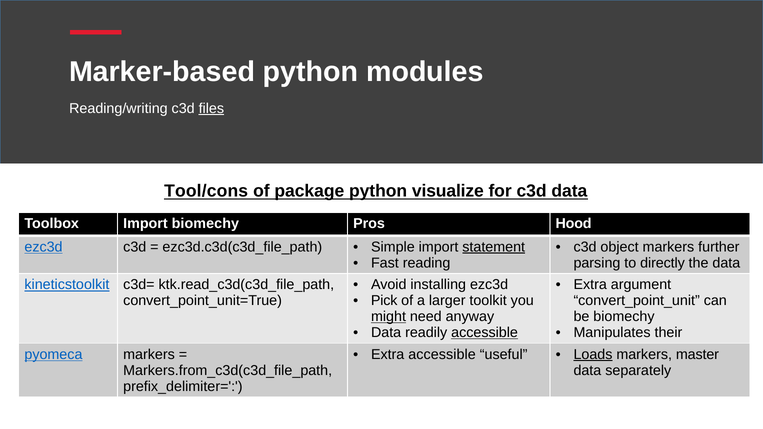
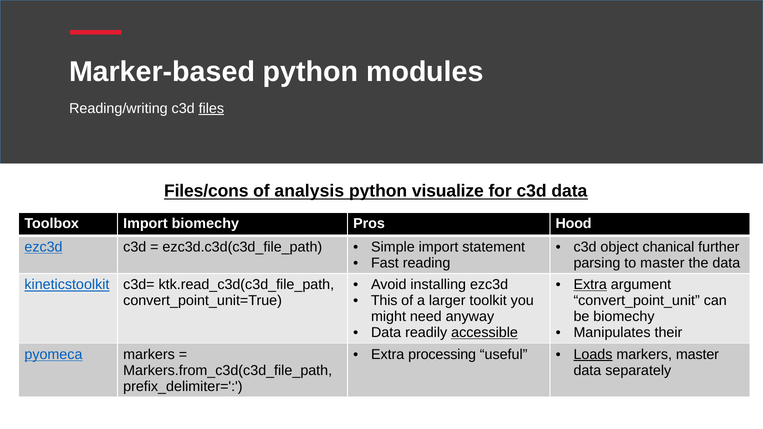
Tool/cons: Tool/cons -> Files/cons (206, 191)
package: package -> analysis (309, 191)
statement underline: present -> none (494, 247)
object markers: markers -> chanical (668, 247)
to directly: directly -> master (662, 263)
Extra underline: none -> present (590, 285)
Pick: Pick -> This (384, 301)
might underline: present -> none (389, 317)
Extra accessible: accessible -> processing (442, 355)
